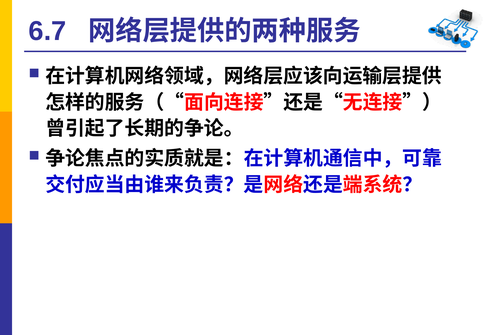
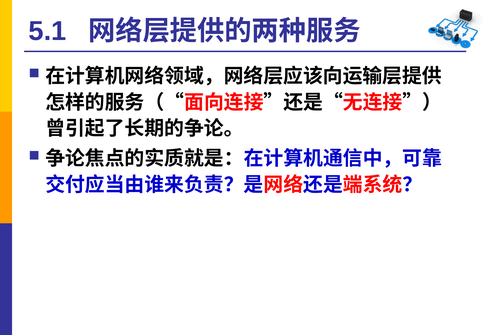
6.7: 6.7 -> 5.1 (48, 31)
